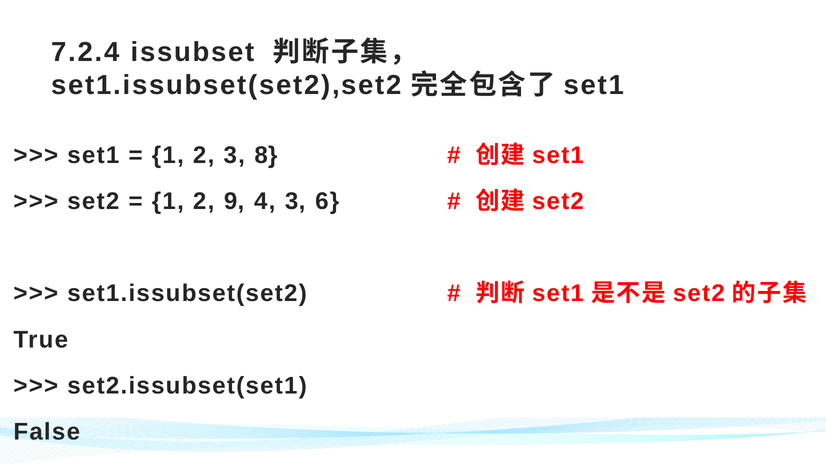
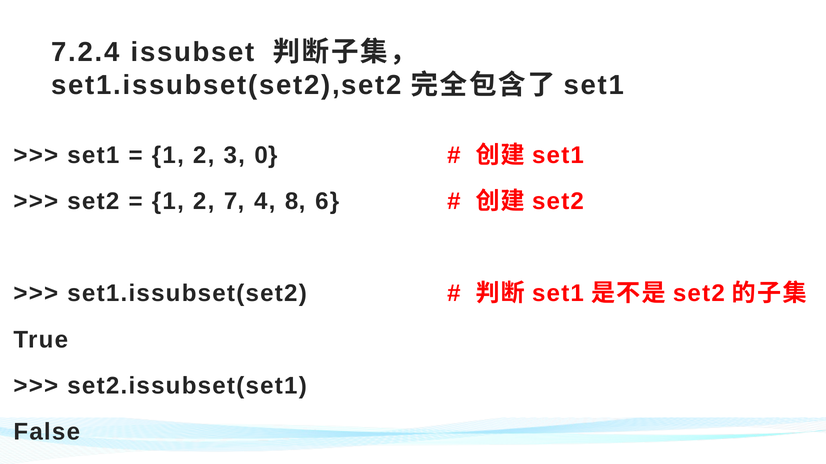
8: 8 -> 0 (266, 155)
9: 9 -> 7 (234, 202)
4 3: 3 -> 8 (295, 202)
